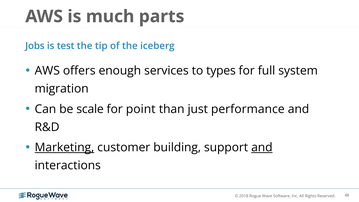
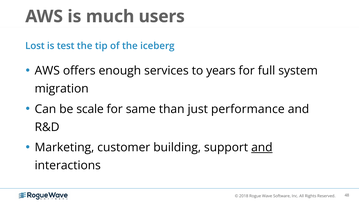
parts: parts -> users (162, 16)
Jobs: Jobs -> Lost (35, 46)
types: types -> years (221, 71)
point: point -> same (141, 109)
Marketing underline: present -> none (64, 147)
